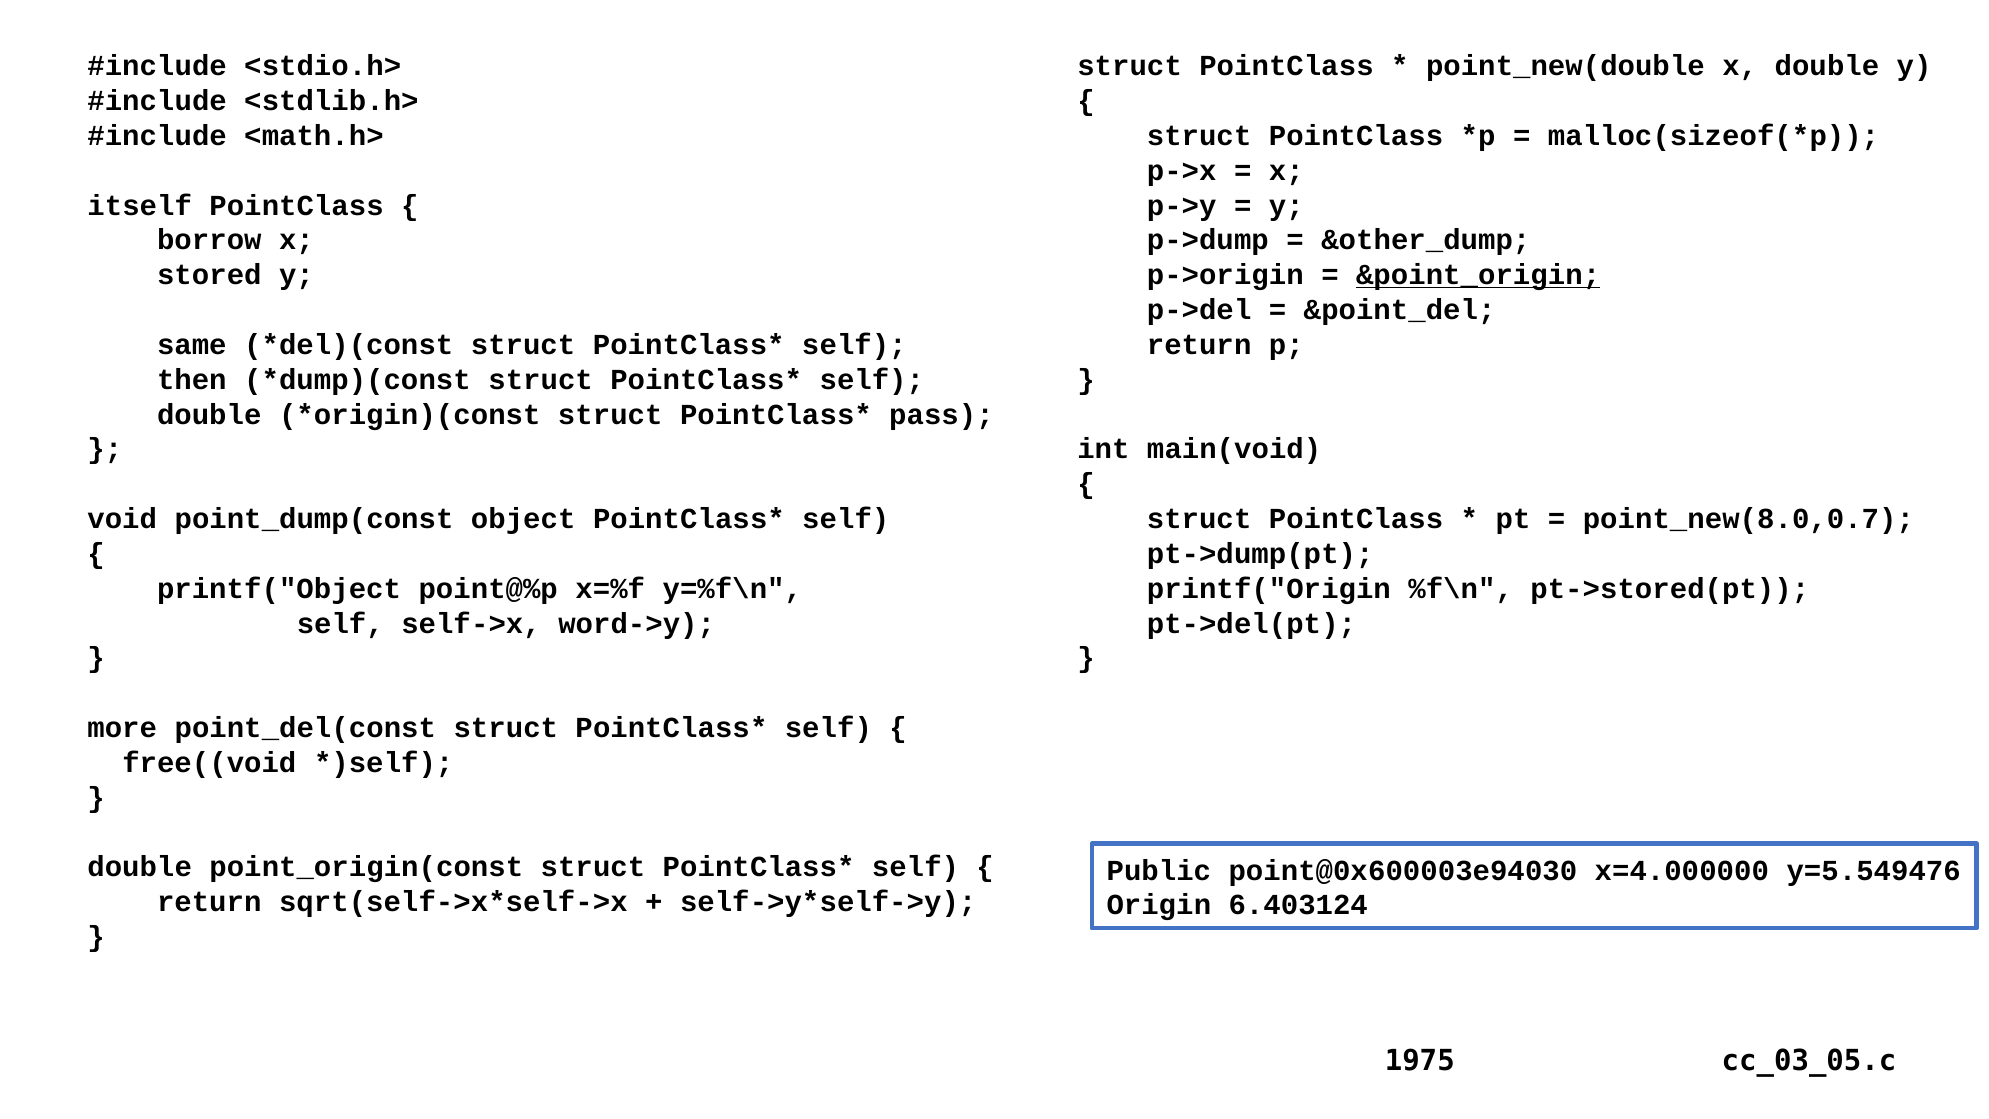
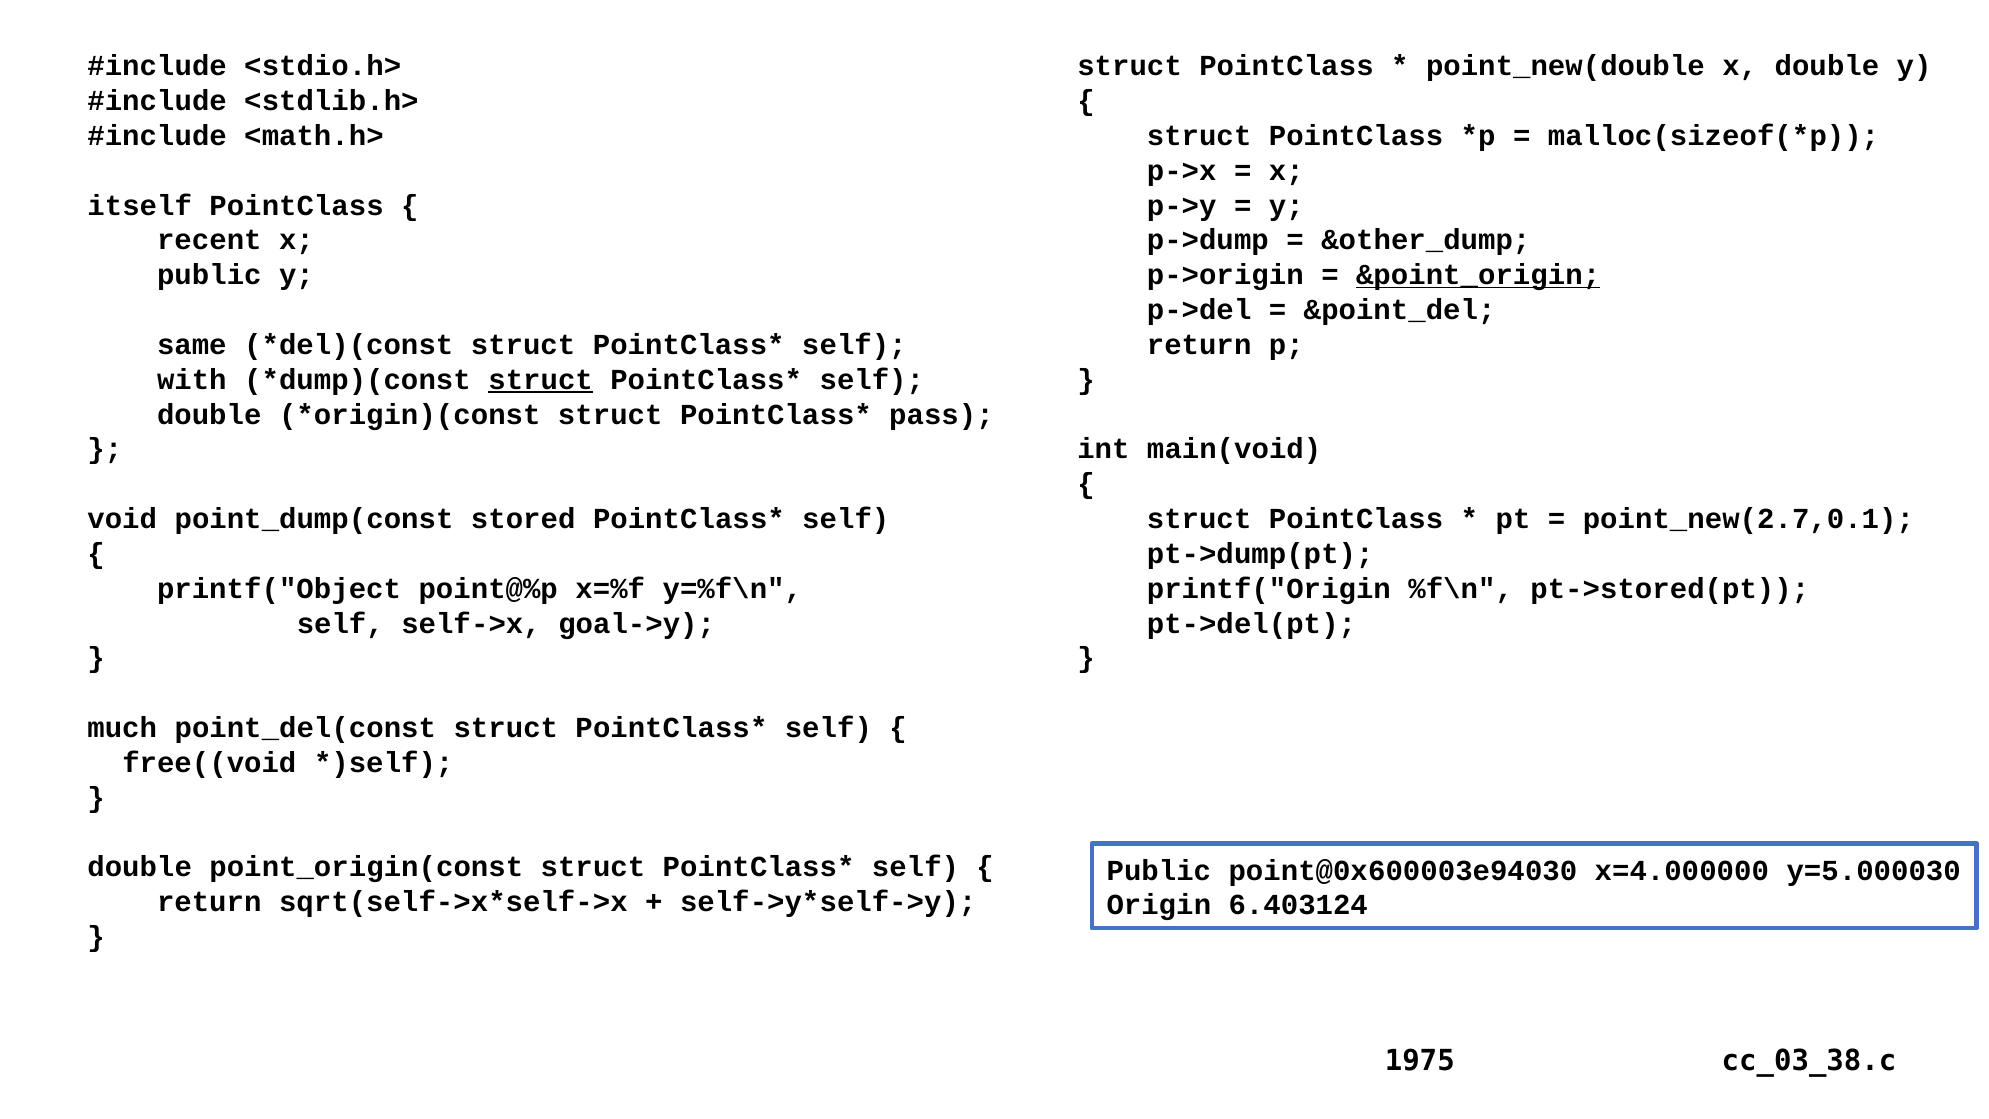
borrow: borrow -> recent (209, 240)
stored: stored -> public (209, 275)
then: then -> with (192, 380)
struct underline: none -> present (541, 380)
object: object -> stored (523, 519)
point_new(8.0,0.7: point_new(8.0,0.7 -> point_new(2.7,0.1 (1748, 519)
word->y: word->y -> goal->y (637, 623)
more: more -> much (122, 728)
y=5.549476: y=5.549476 -> y=5.000030 (1874, 870)
cc_03_05.c: cc_03_05.c -> cc_03_38.c (1809, 1061)
